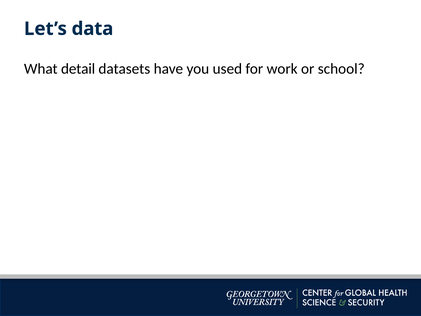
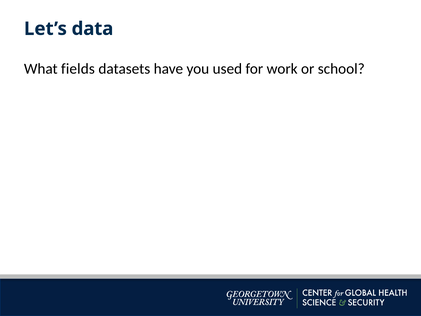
detail: detail -> fields (78, 69)
